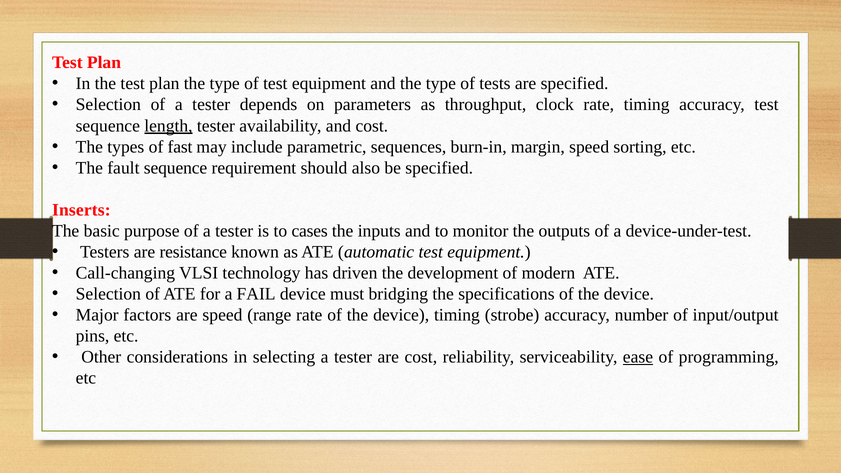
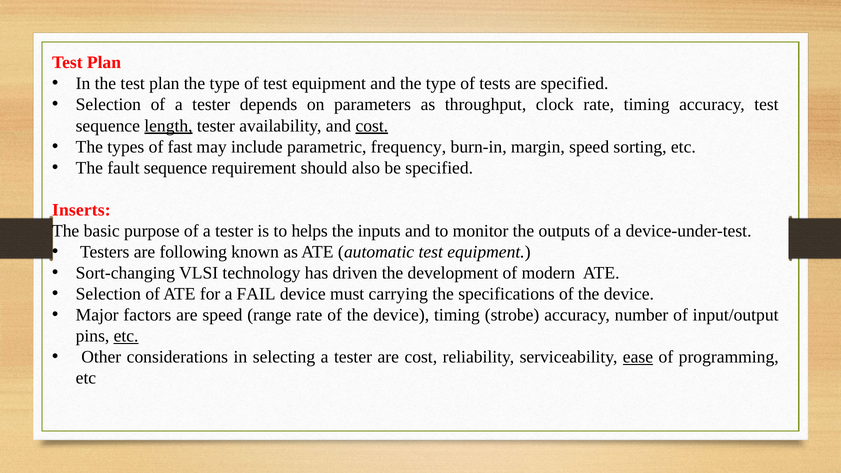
cost underline: none -> present (372, 126)
sequences: sequences -> frequency (409, 147)
cases: cases -> helps (310, 231)
resistance: resistance -> following (193, 252)
Call-changing: Call-changing -> Sort-changing (125, 273)
bridging: bridging -> carrying (398, 294)
etc underline: none -> present (126, 336)
